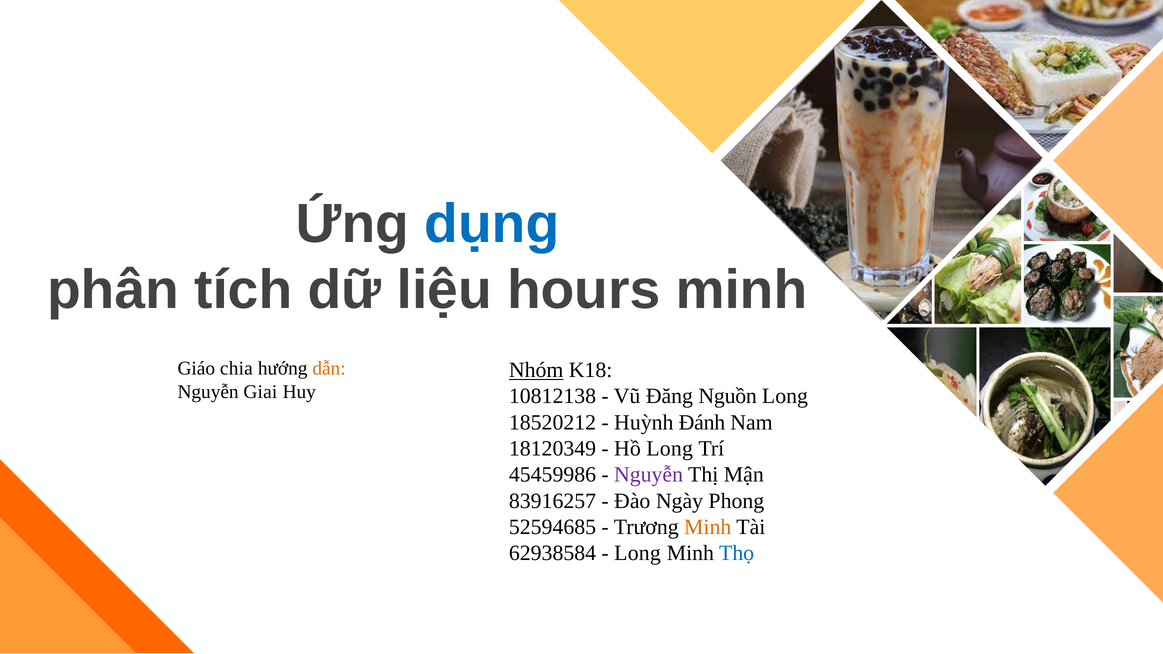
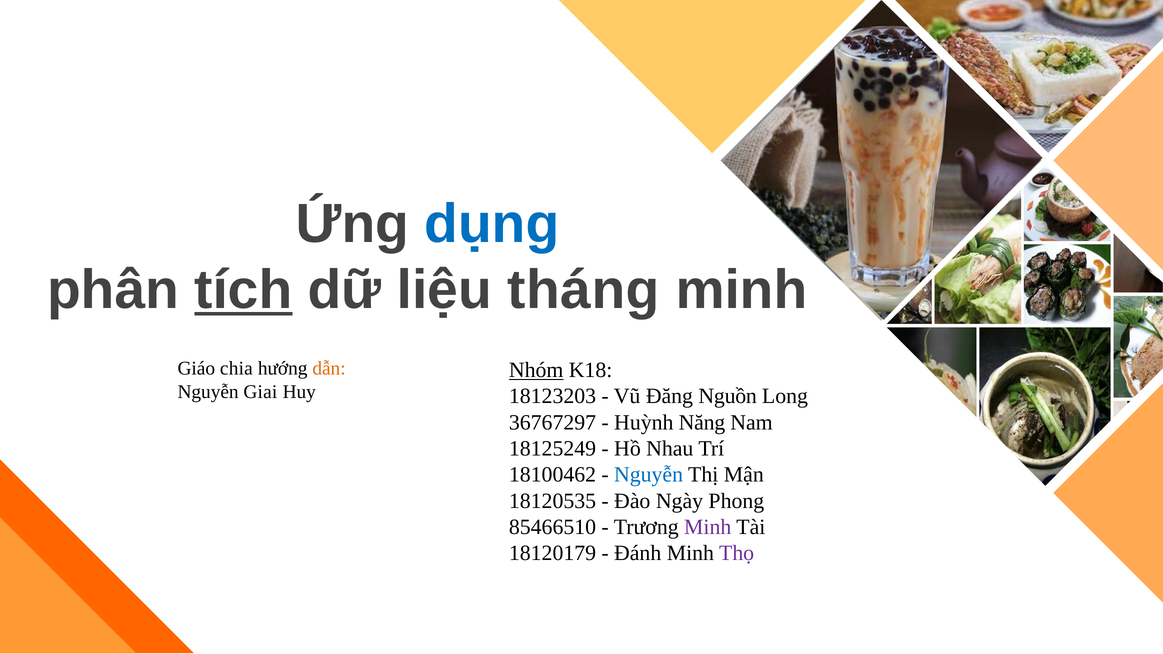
tích underline: none -> present (243, 290)
hours: hours -> tháng (583, 290)
10812138: 10812138 -> 18123203 (553, 396)
18520212: 18520212 -> 36767297 (553, 423)
Đánh: Đánh -> Năng (702, 423)
18120349: 18120349 -> 18125249 (553, 449)
Hồ Long: Long -> Nhau (670, 449)
45459986: 45459986 -> 18100462 (553, 475)
Nguyễn colour: purple -> blue (649, 475)
83916257: 83916257 -> 18120535 (553, 501)
52594685: 52594685 -> 85466510 (553, 527)
Minh colour: orange -> purple (708, 527)
62938584: 62938584 -> 18120179 (553, 553)
Long: Long -> Đánh (638, 553)
Thọ colour: blue -> purple (737, 553)
